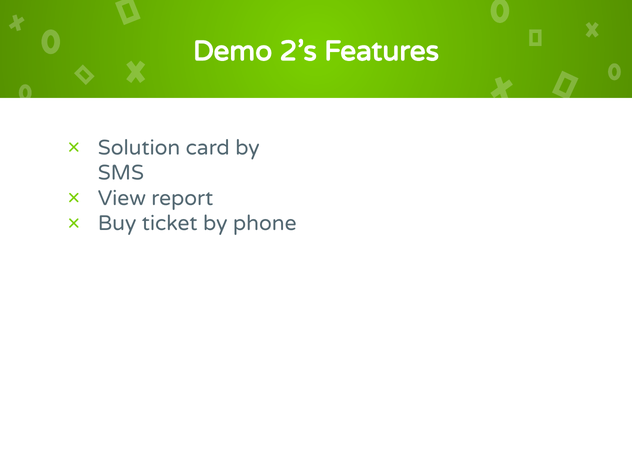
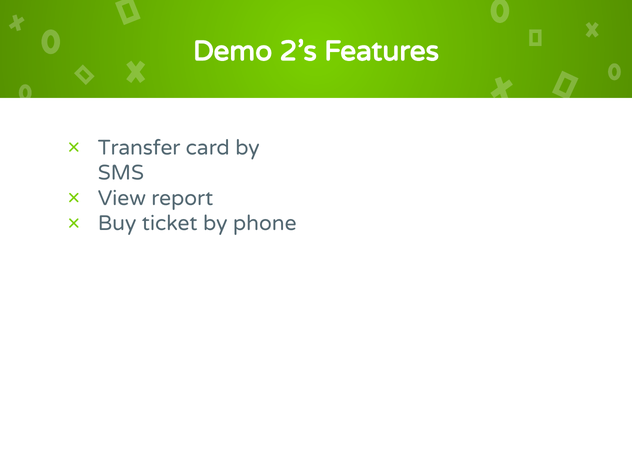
Solution: Solution -> Transfer (139, 148)
